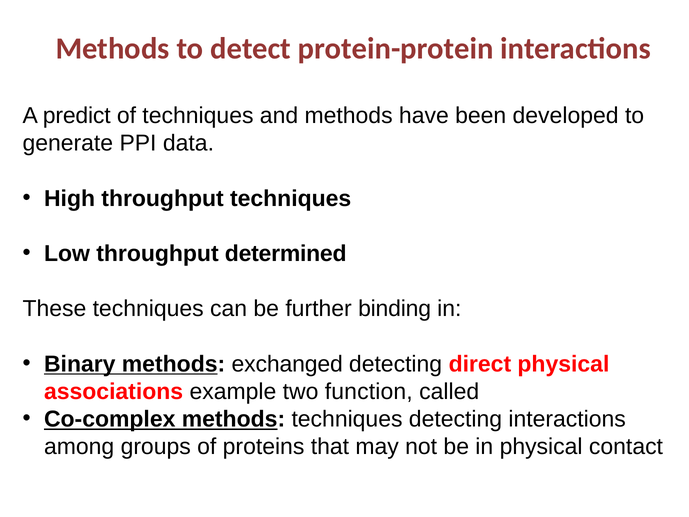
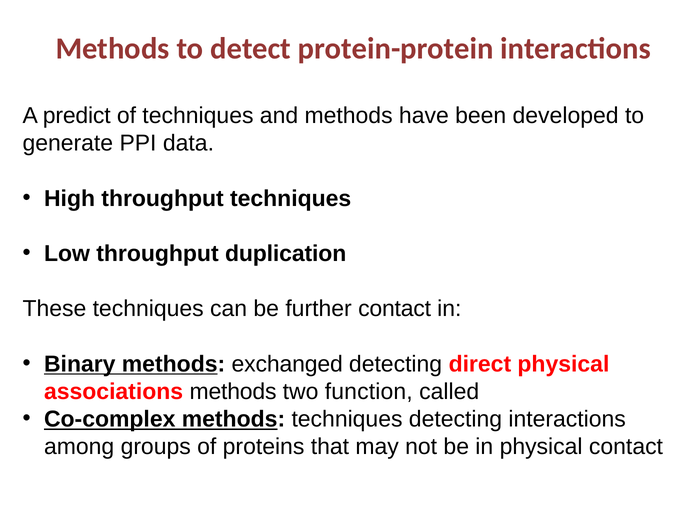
determined: determined -> duplication (286, 254)
further binding: binding -> contact (395, 309)
associations example: example -> methods (233, 391)
